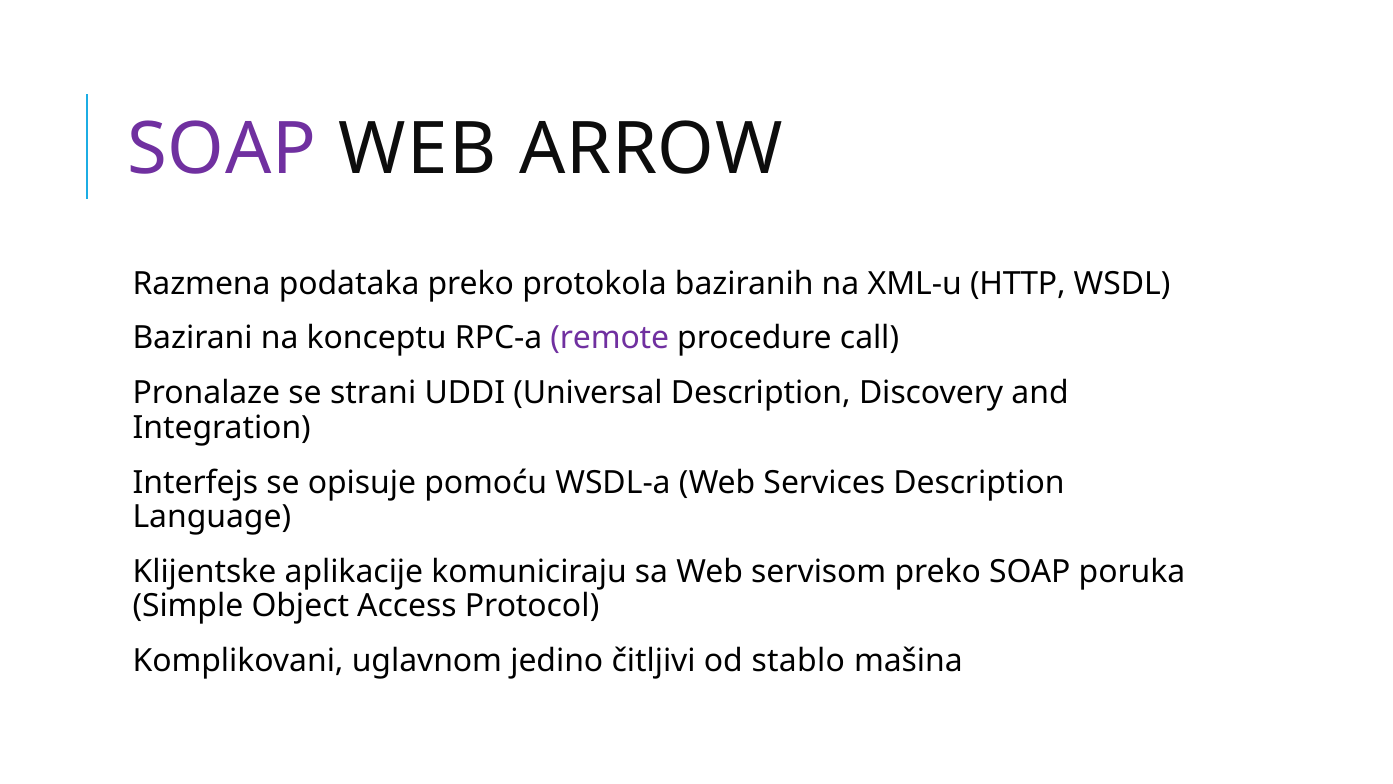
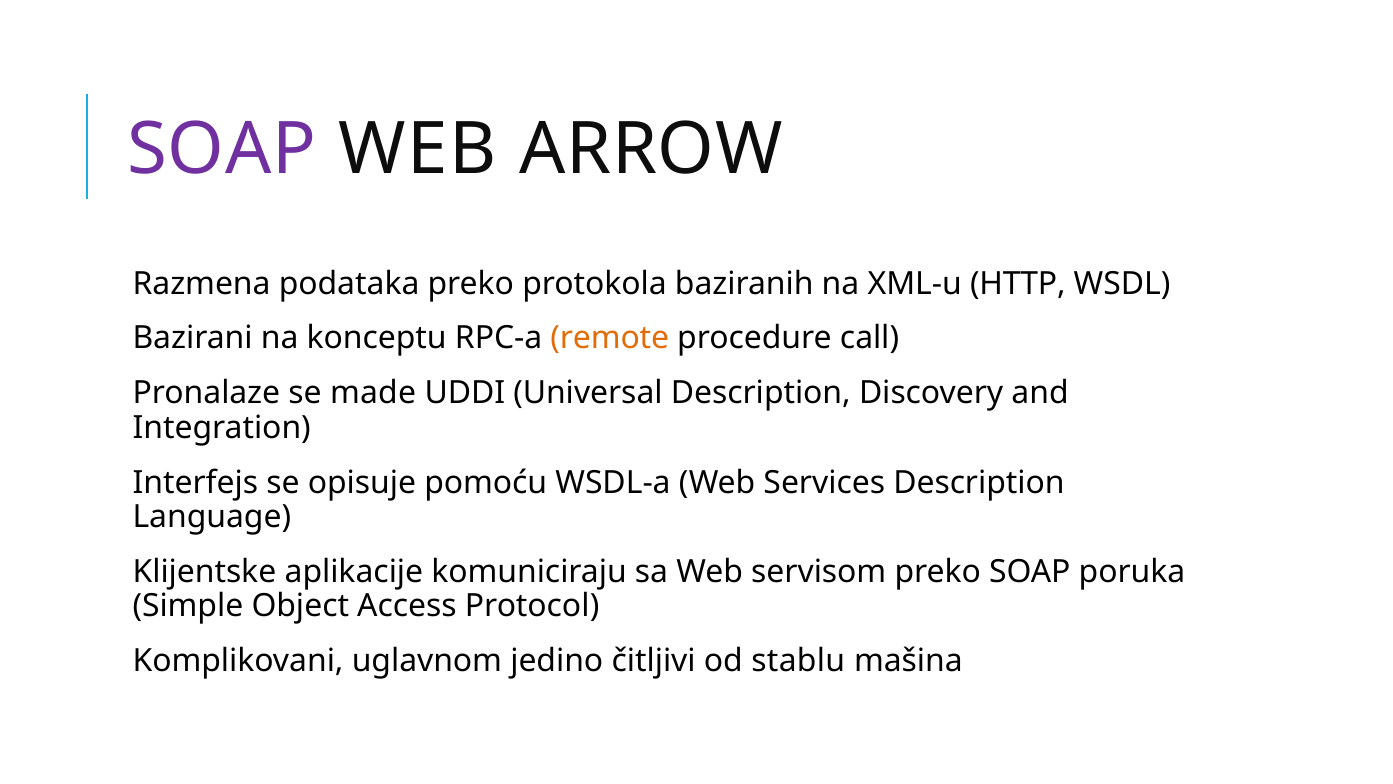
remote colour: purple -> orange (610, 338)
strani: strani -> made (373, 393)
stablo: stablo -> stablu (798, 661)
